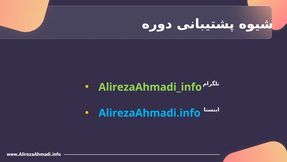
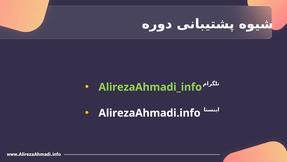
AlirezaAhmadi.info colour: light blue -> white (150, 113)
